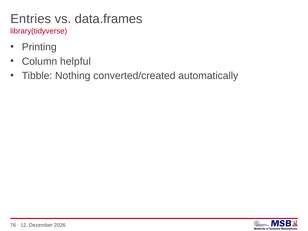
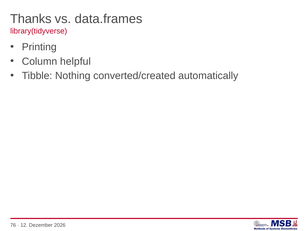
Entries: Entries -> Thanks (31, 19)
